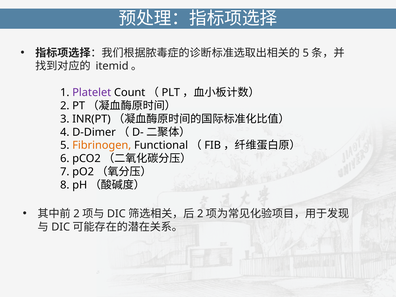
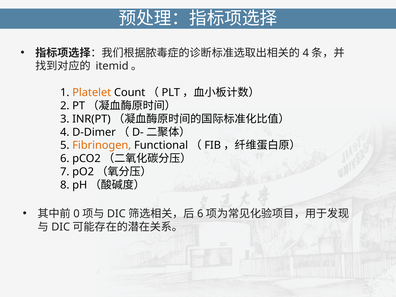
5: 5 -> 4 (306, 53)
Platelet colour: purple -> orange (92, 93)
2: 2 -> 0 (77, 214)
2: 2 -> 6 (200, 214)
